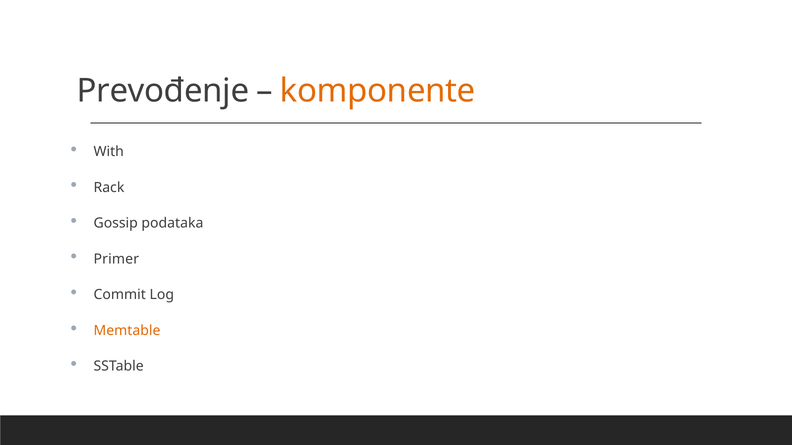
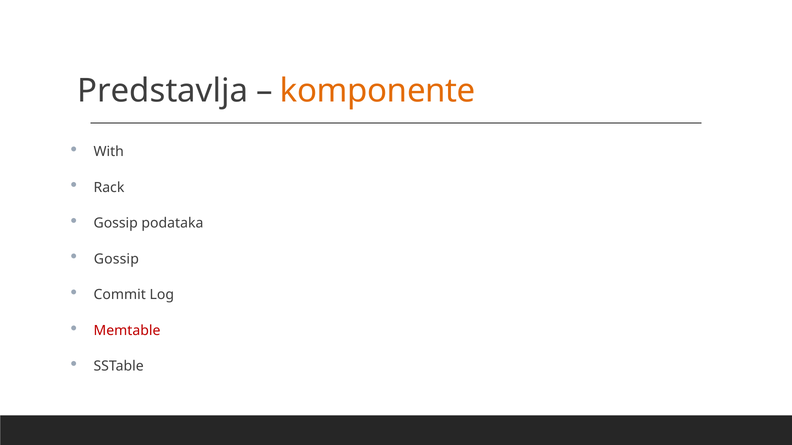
Prevođenje: Prevođenje -> Predstavlja (163, 91)
Primer: Primer -> Gossip (116, 259)
Memtable colour: orange -> red (127, 331)
